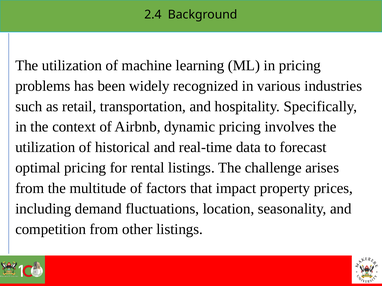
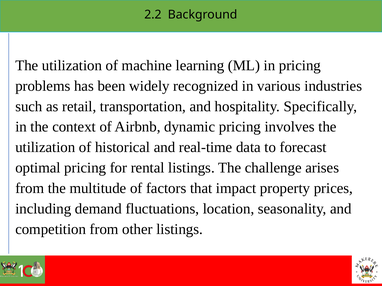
2.4: 2.4 -> 2.2 (153, 15)
